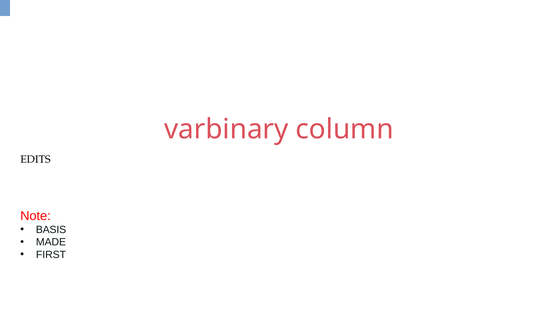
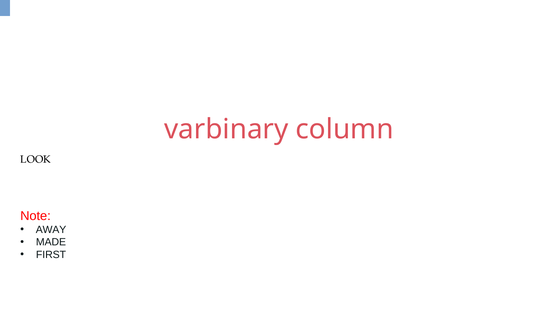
EDITS: EDITS -> LOOK (36, 159)
BASIS: BASIS -> AWAY (51, 230)
